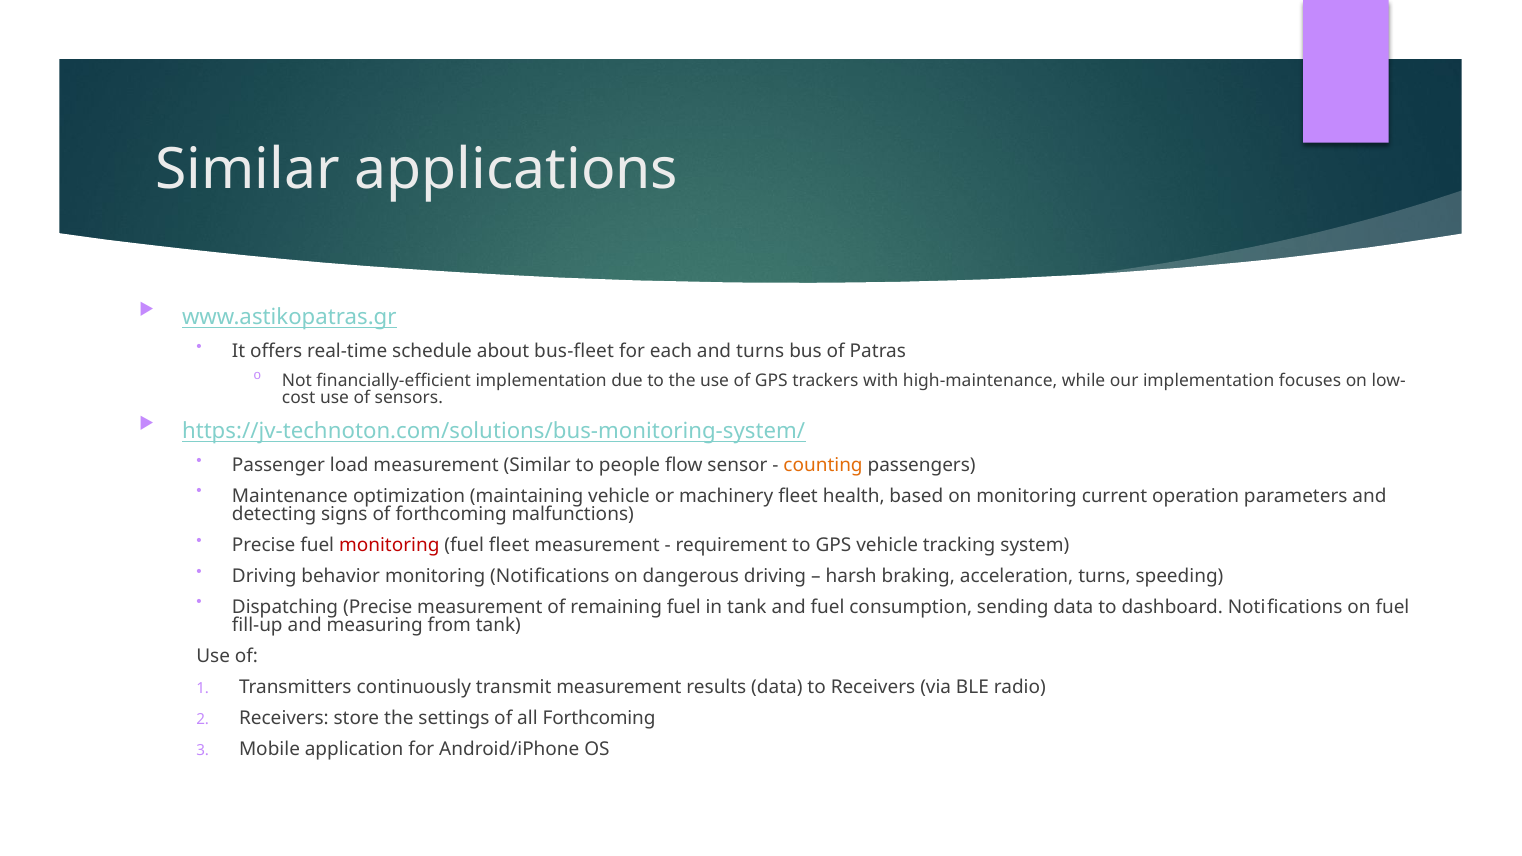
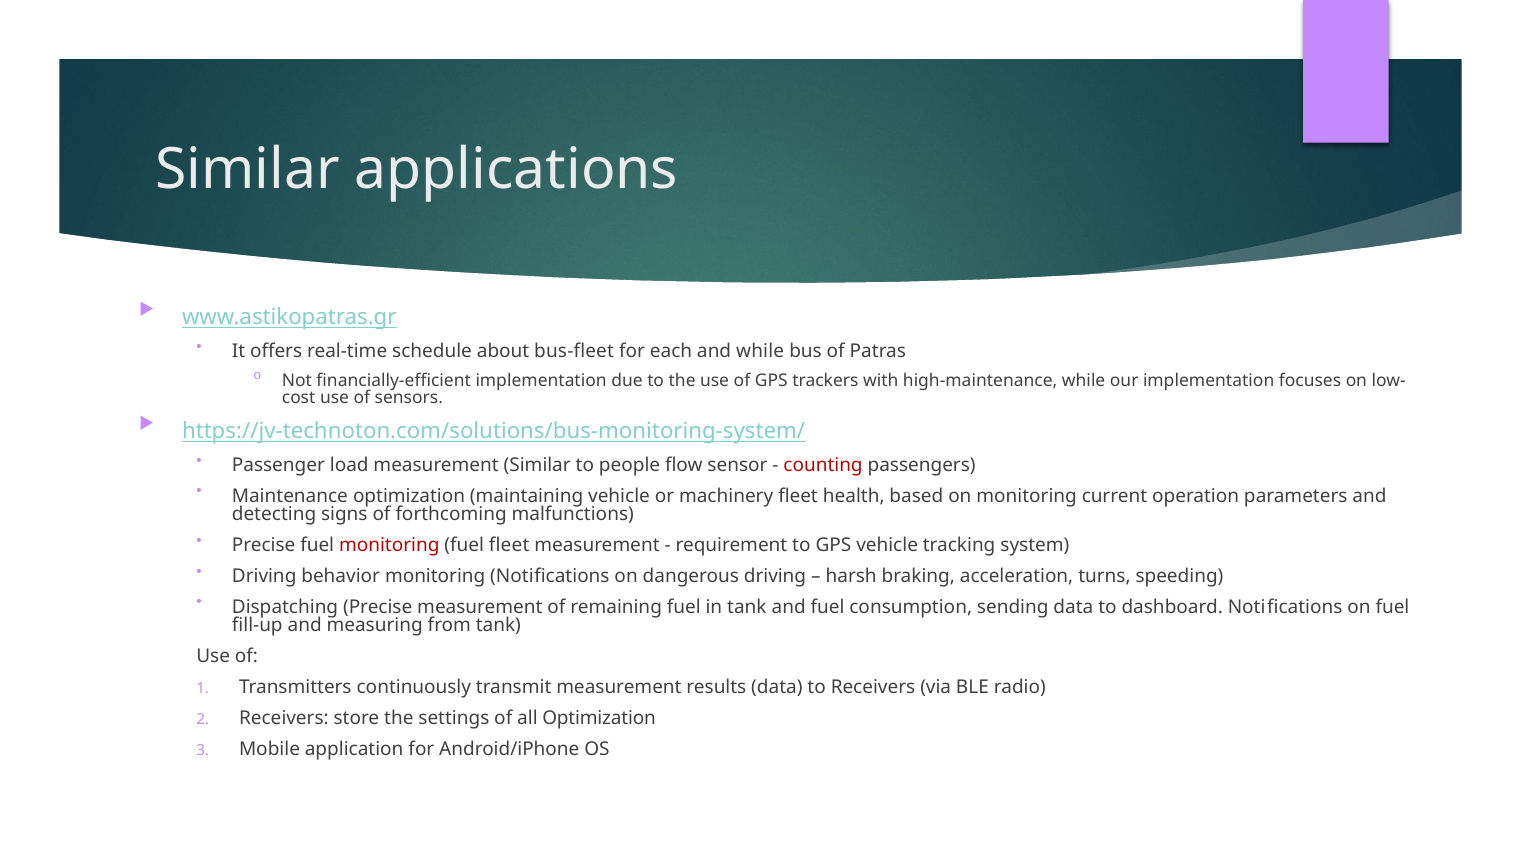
and turns: turns -> while (760, 351)
counting colour: orange -> red (823, 465)
all Forthcoming: Forthcoming -> Optimization (599, 718)
